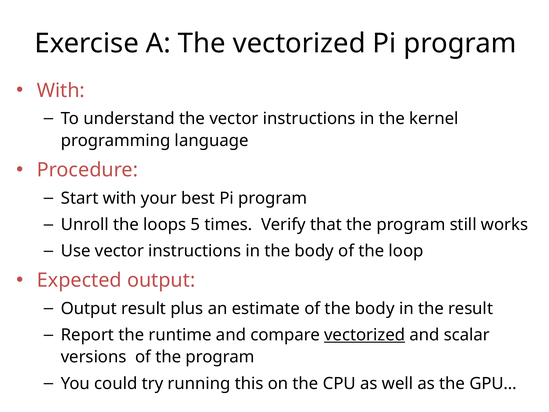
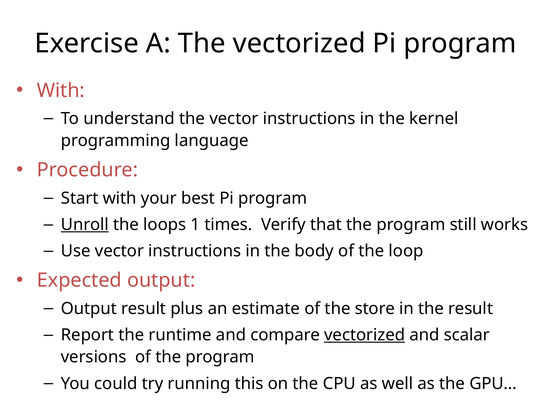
Unroll underline: none -> present (85, 224)
5: 5 -> 1 (195, 224)
of the body: body -> store (375, 308)
